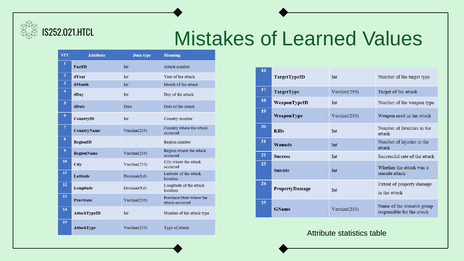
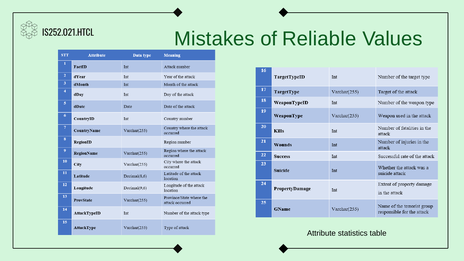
Learned: Learned -> Reliable (319, 39)
